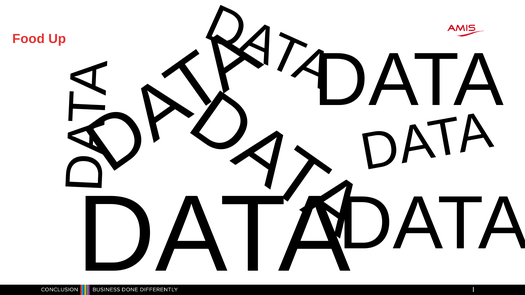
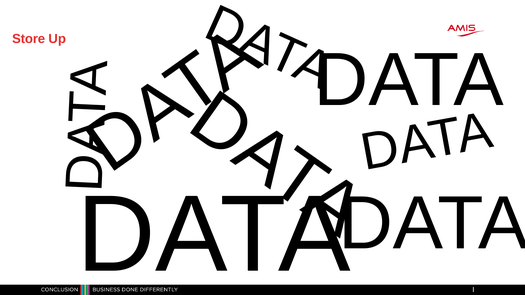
Food: Food -> Store (29, 39)
